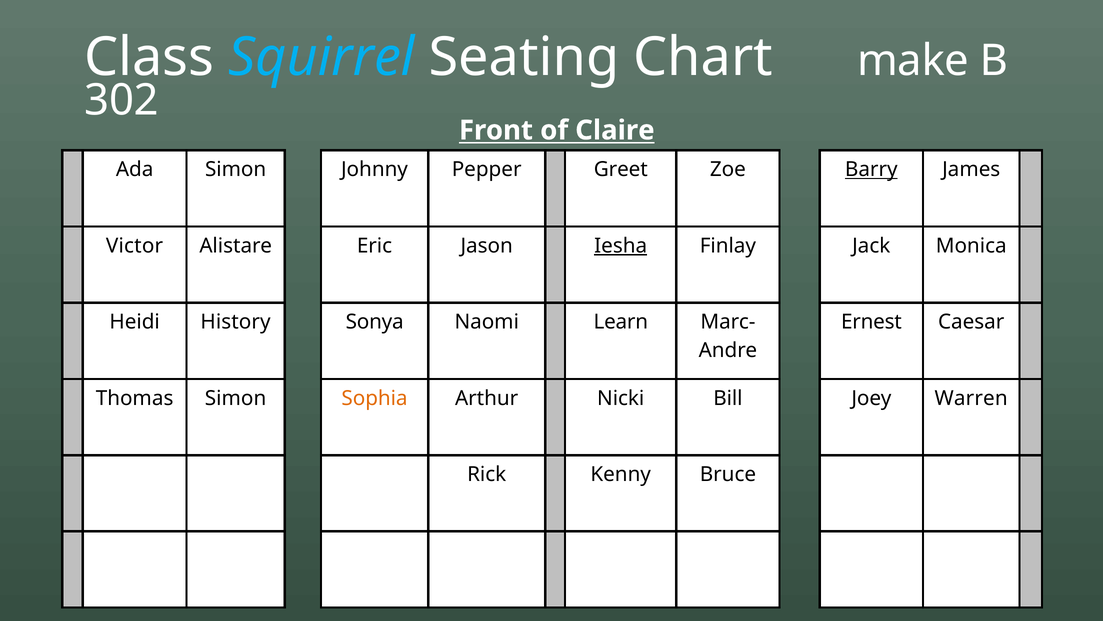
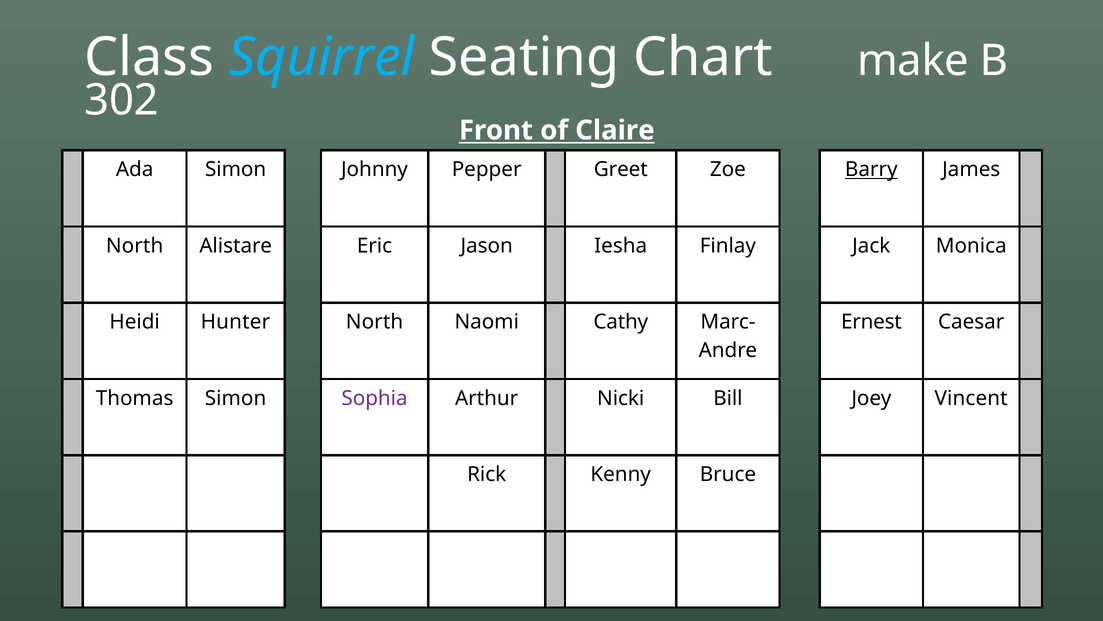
Victor: Victor -> North (135, 246)
Iesha underline: present -> none (621, 246)
History: History -> Hunter (235, 322)
Sonya: Sonya -> North (375, 322)
Learn: Learn -> Cathy (621, 322)
Sophia colour: orange -> purple (375, 398)
Warren: Warren -> Vincent (971, 398)
